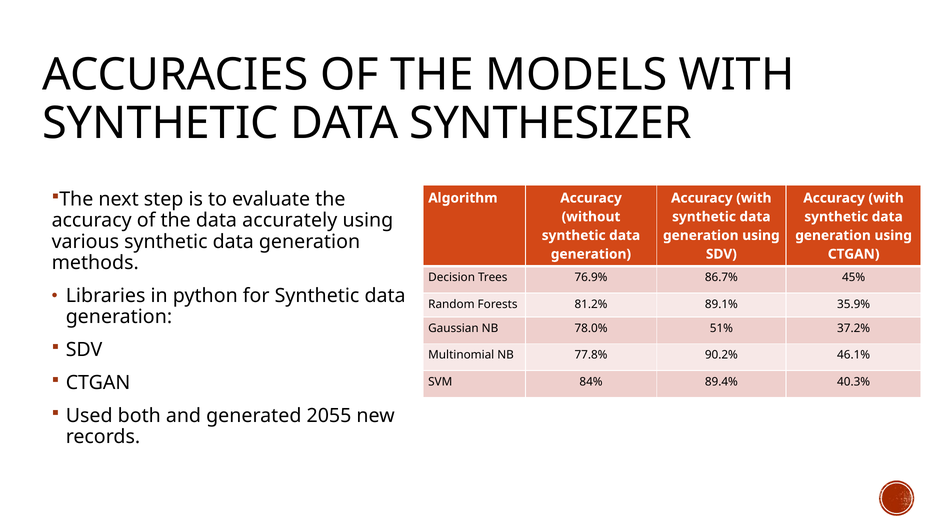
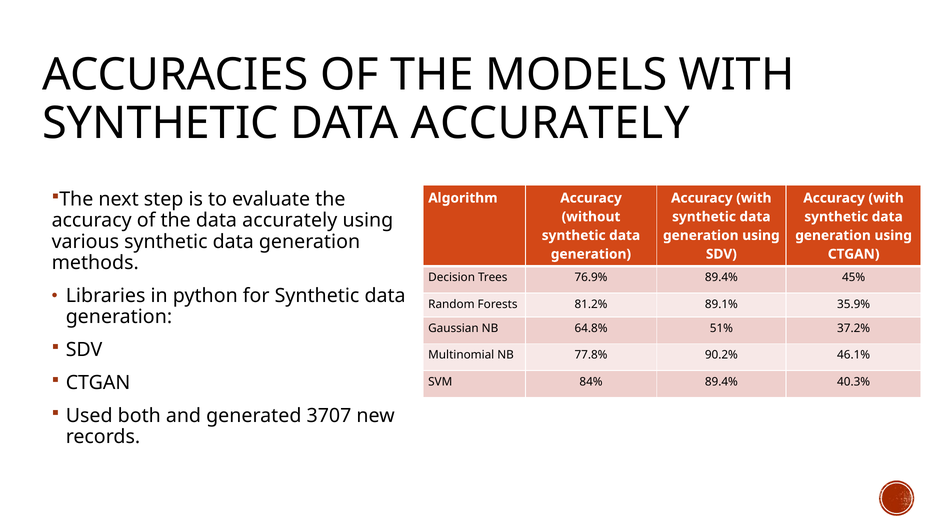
SYNTHETIC DATA SYNTHESIZER: SYNTHESIZER -> ACCURATELY (550, 123)
76.9% 86.7%: 86.7% -> 89.4% (721, 277)
78.0%: 78.0% -> 64.8% (591, 328)
2055: 2055 -> 3707 (329, 416)
